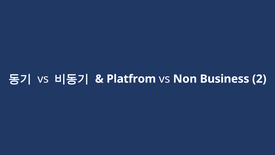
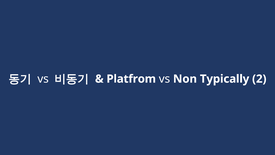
Business: Business -> Typically (225, 79)
